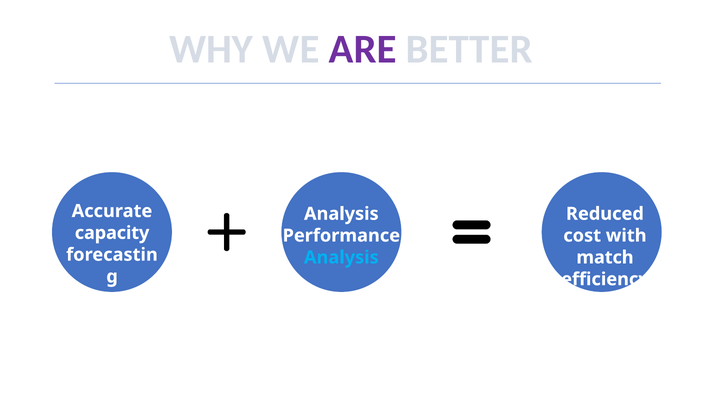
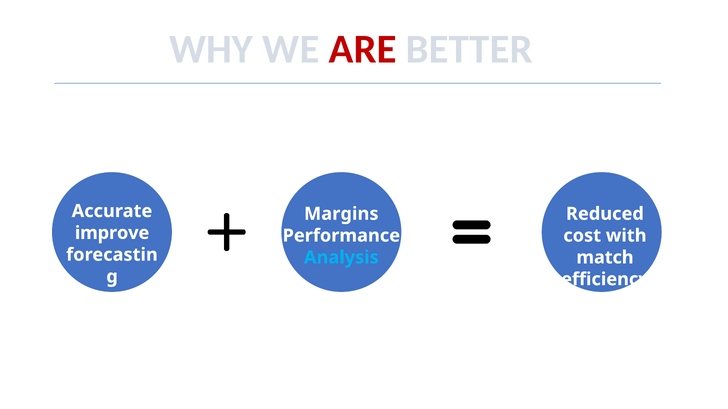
ARE colour: purple -> red (363, 49)
Analysis: Analysis -> Margins (341, 214)
capacity: capacity -> improve (112, 233)
